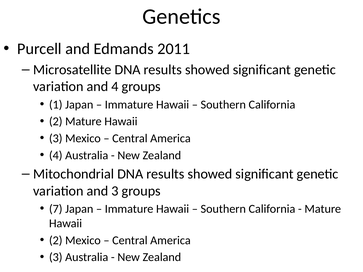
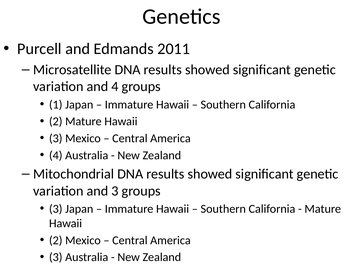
7: 7 -> 3 (56, 209)
